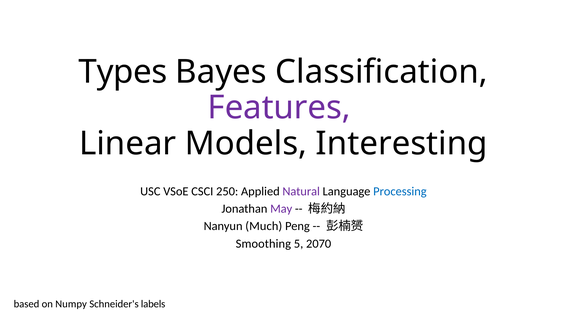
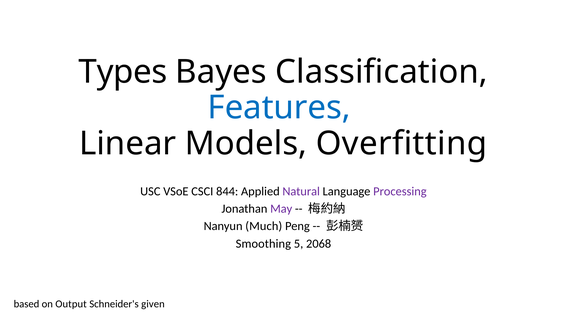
Features colour: purple -> blue (279, 108)
Interesting: Interesting -> Overfitting (401, 143)
250: 250 -> 844 (227, 191)
Processing colour: blue -> purple (400, 191)
2070: 2070 -> 2068 (319, 244)
Numpy: Numpy -> Output (71, 304)
labels: labels -> given (153, 304)
